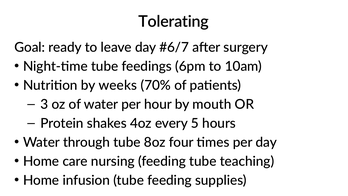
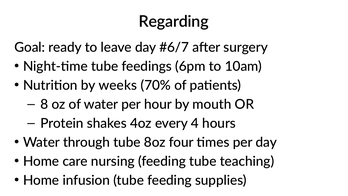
Tolerating: Tolerating -> Regarding (174, 22)
3: 3 -> 8 (44, 104)
5: 5 -> 4 (195, 123)
